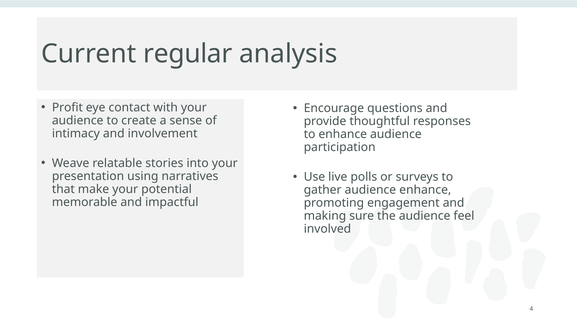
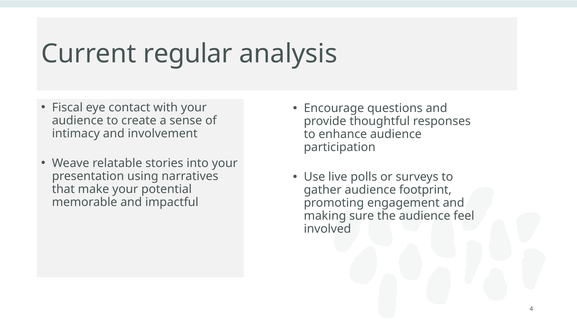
Profit: Profit -> Fiscal (67, 108)
audience enhance: enhance -> footprint (425, 190)
